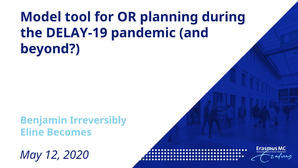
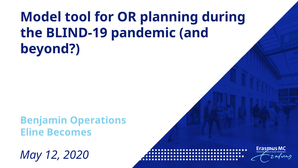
DELAY-19: DELAY-19 -> BLIND-19 (77, 33)
Irreversibly: Irreversibly -> Operations (98, 120)
